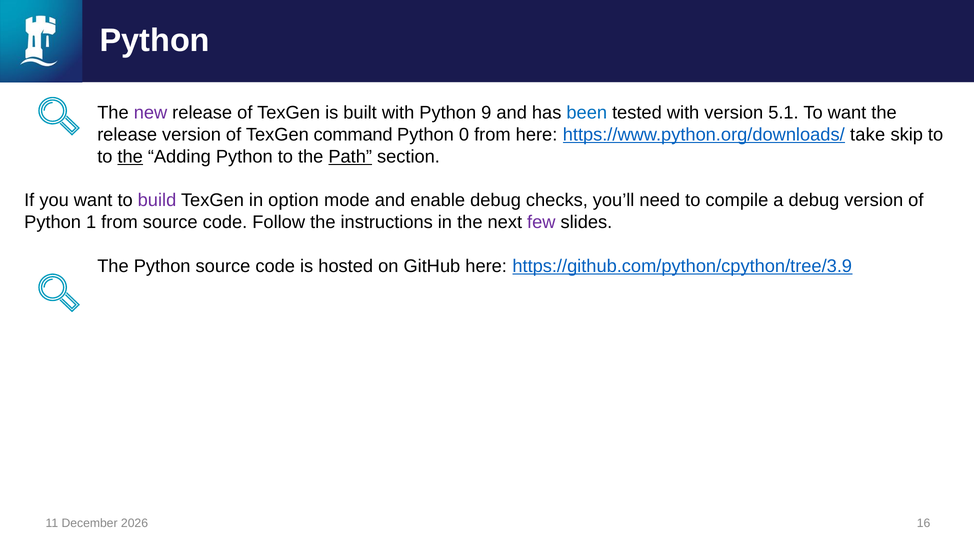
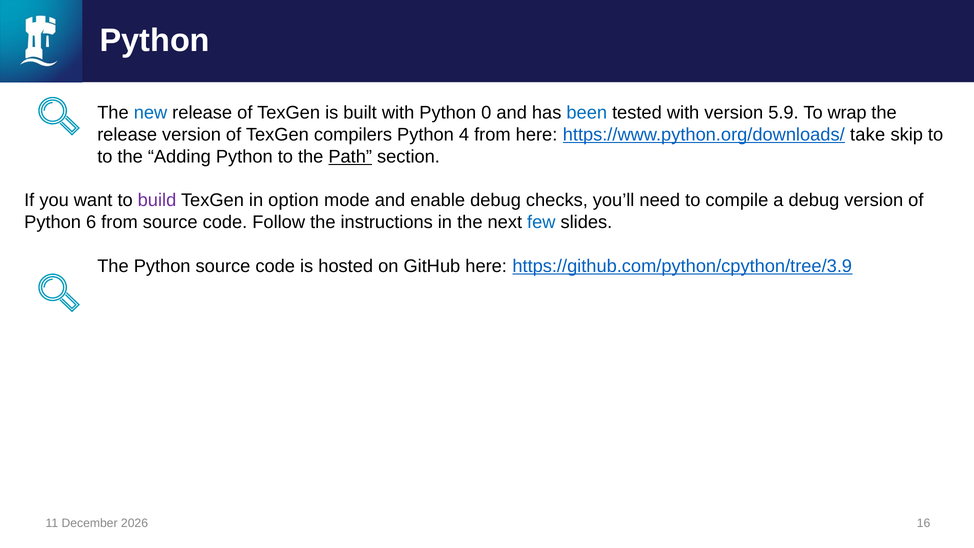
new colour: purple -> blue (150, 113)
9: 9 -> 0 (486, 113)
5.1: 5.1 -> 5.9 (783, 113)
To want: want -> wrap (847, 113)
command: command -> compilers (353, 135)
0: 0 -> 4 (464, 135)
the underline: present -> none (130, 156)
1: 1 -> 6 (91, 222)
few colour: purple -> blue (541, 222)
